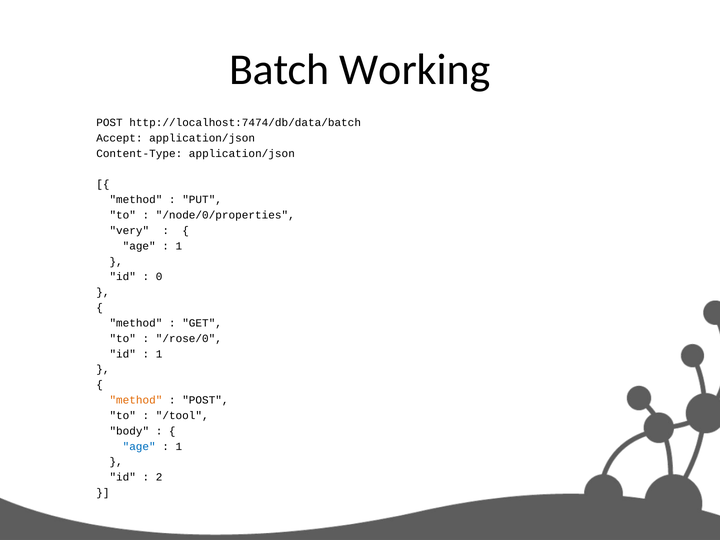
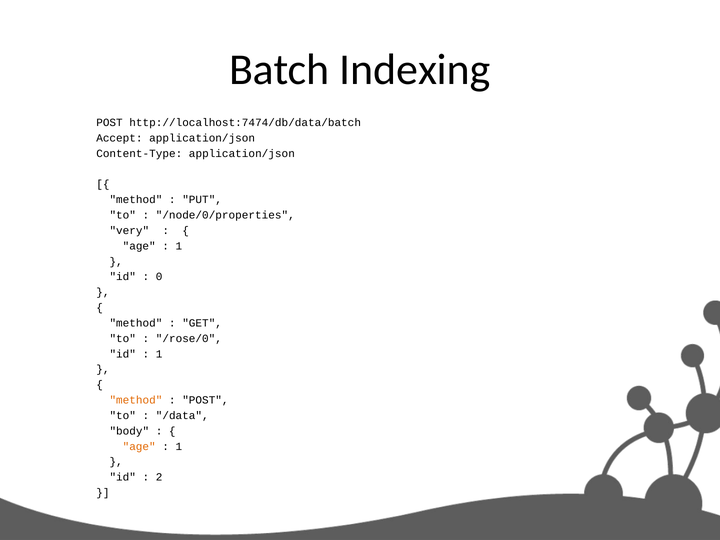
Working: Working -> Indexing (415, 70)
/tool: /tool -> /data (182, 416)
age colour: blue -> orange (139, 446)
